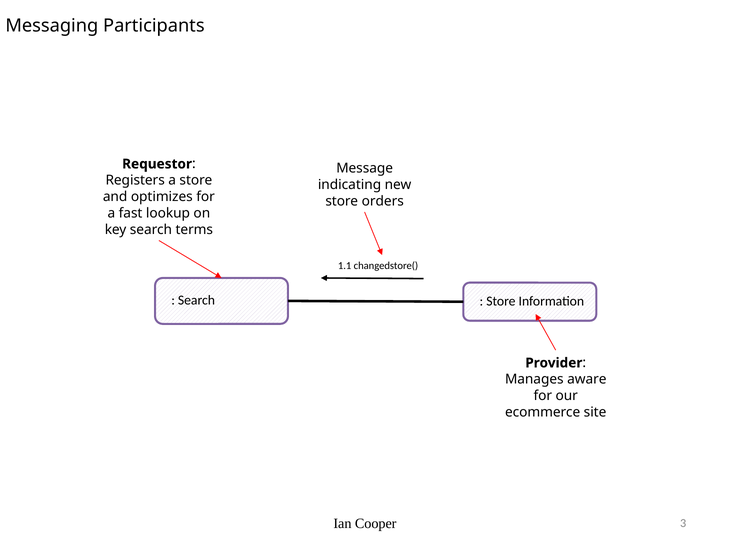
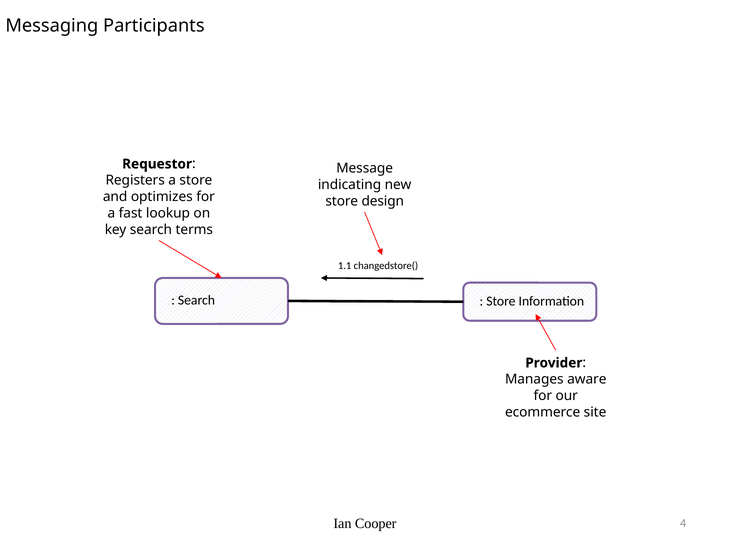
orders: orders -> design (383, 201)
3: 3 -> 4 (683, 523)
